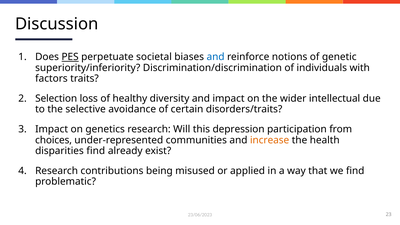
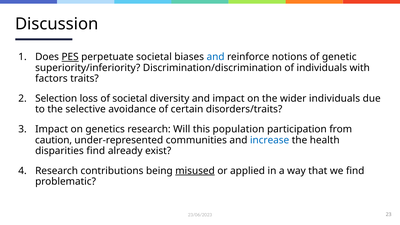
of healthy: healthy -> societal (130, 98)
wider intellectual: intellectual -> individuals (335, 98)
depression: depression -> population (239, 129)
choices: choices -> caution (54, 140)
increase colour: orange -> blue (270, 140)
misused underline: none -> present (195, 171)
